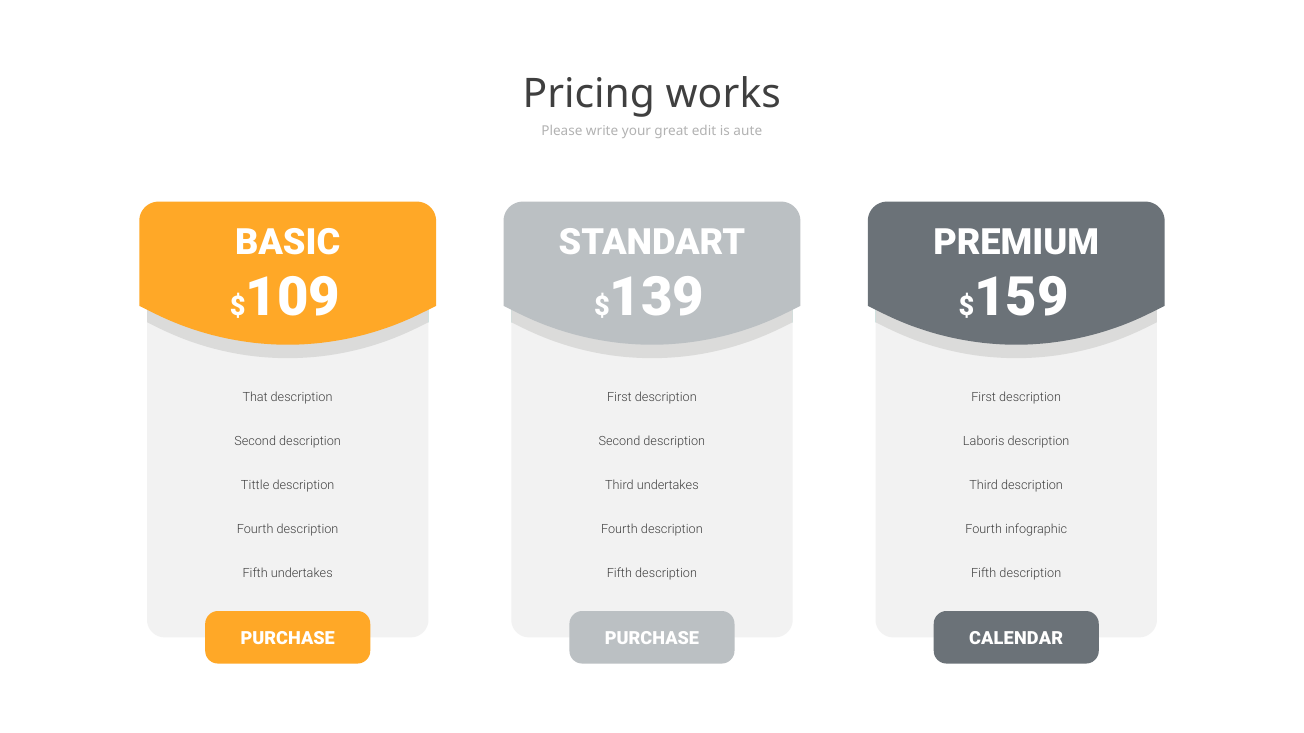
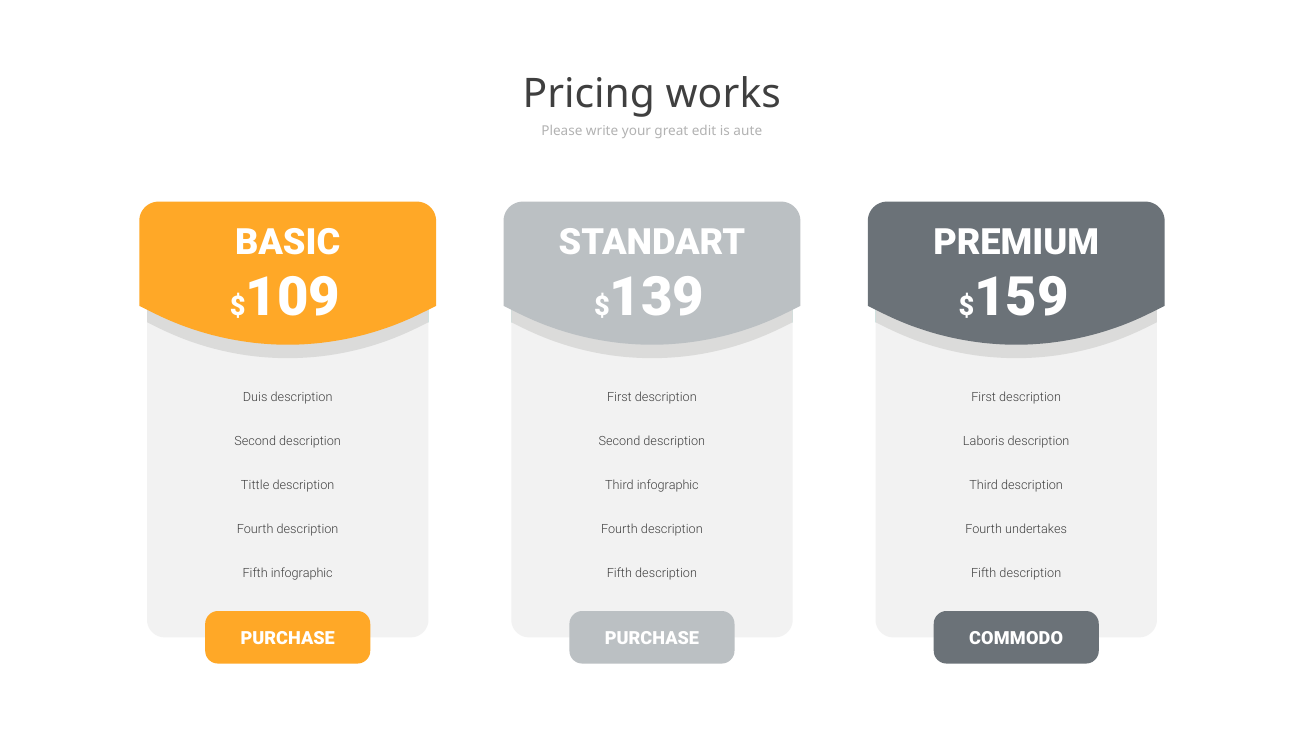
That: That -> Duis (255, 397)
Third undertakes: undertakes -> infographic (668, 485)
infographic: infographic -> undertakes (1036, 529)
Fifth undertakes: undertakes -> infographic (302, 573)
CALENDAR: CALENDAR -> COMMODO (1016, 639)
